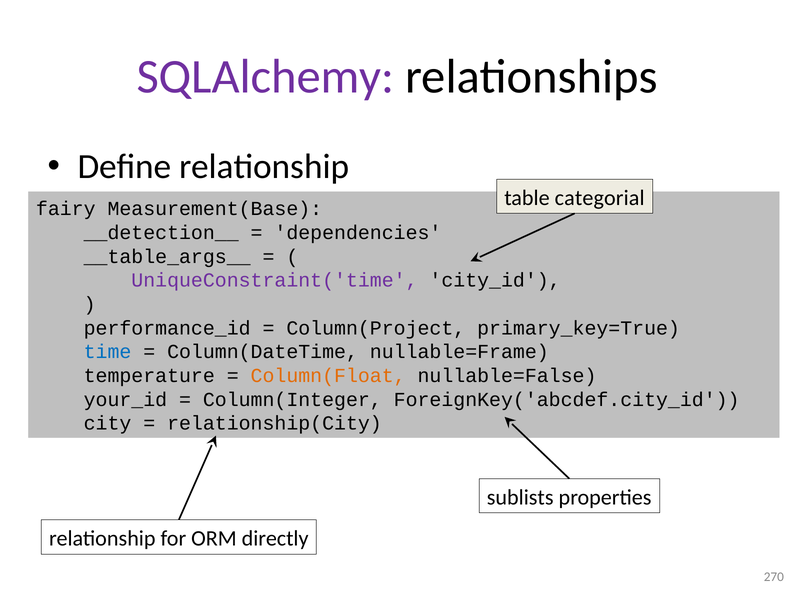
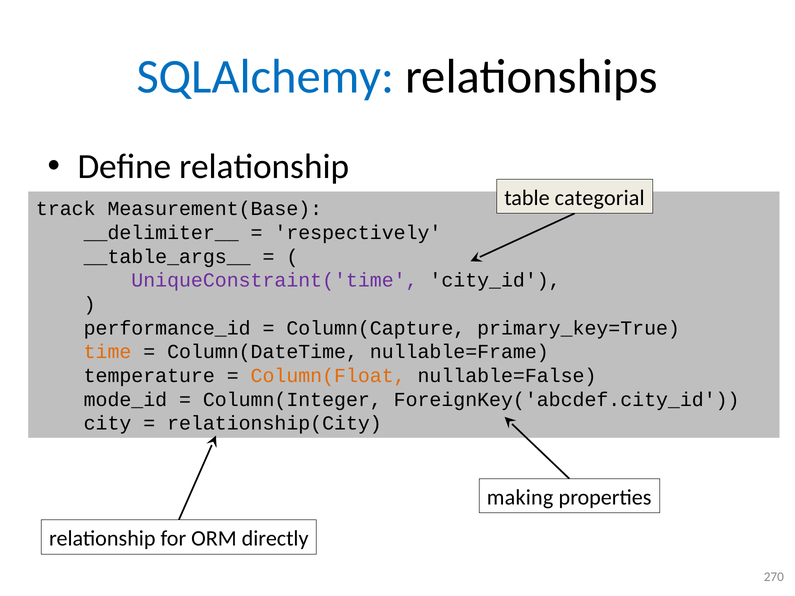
SQLAlchemy colour: purple -> blue (265, 77)
fairy: fairy -> track (66, 209)
__detection__: __detection__ -> __delimiter__ (161, 233)
dependencies: dependencies -> respectively (358, 233)
Column(Project: Column(Project -> Column(Capture (376, 328)
time colour: blue -> orange (108, 352)
your_id: your_id -> mode_id (125, 400)
sublists: sublists -> making (520, 498)
